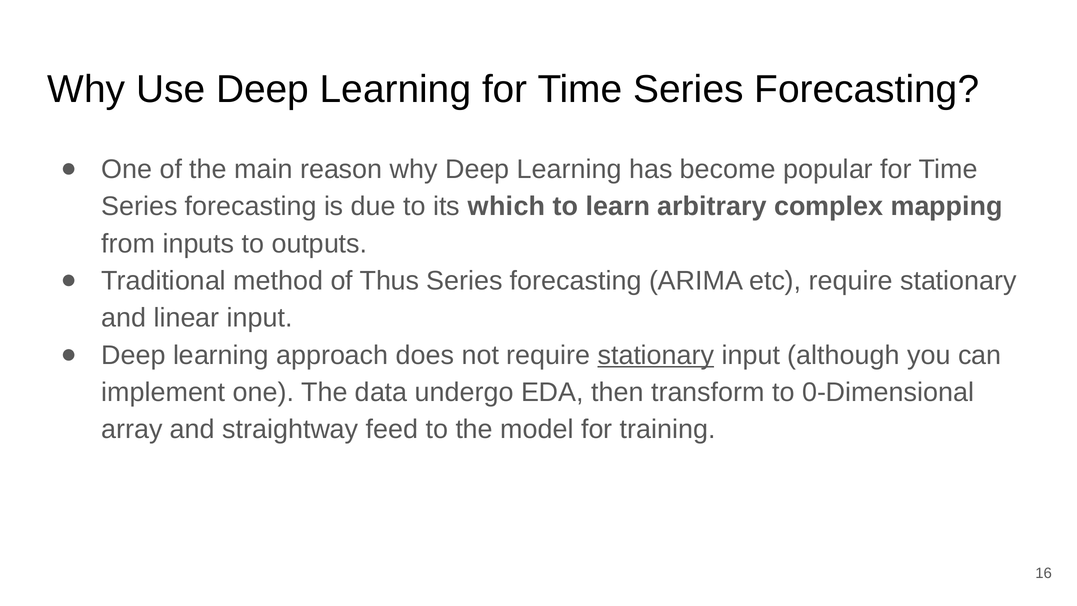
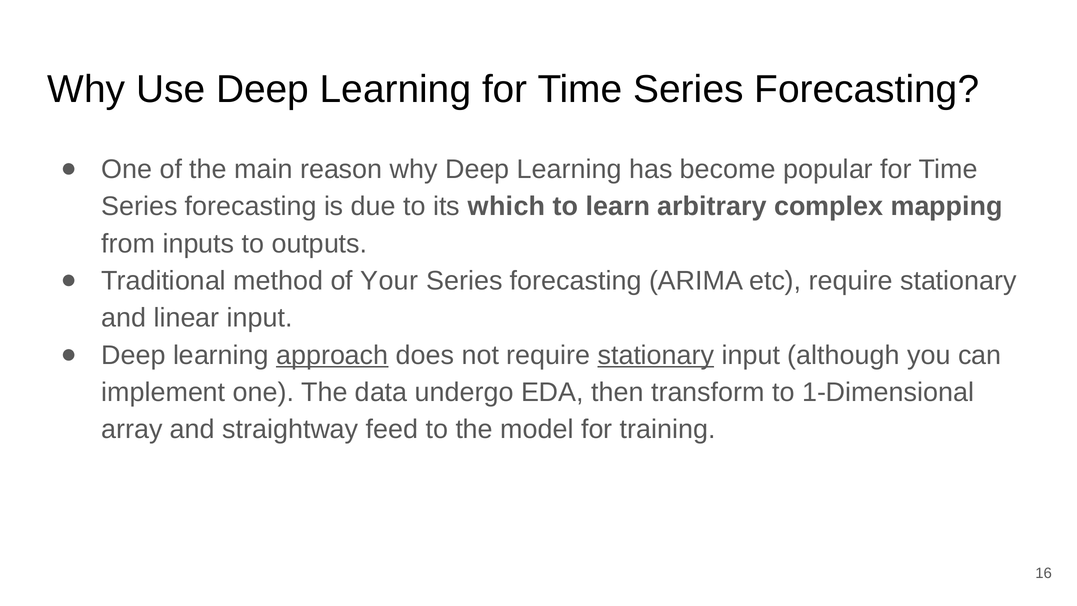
Thus: Thus -> Your (389, 281)
approach underline: none -> present (332, 355)
0-Dimensional: 0-Dimensional -> 1-Dimensional (888, 392)
